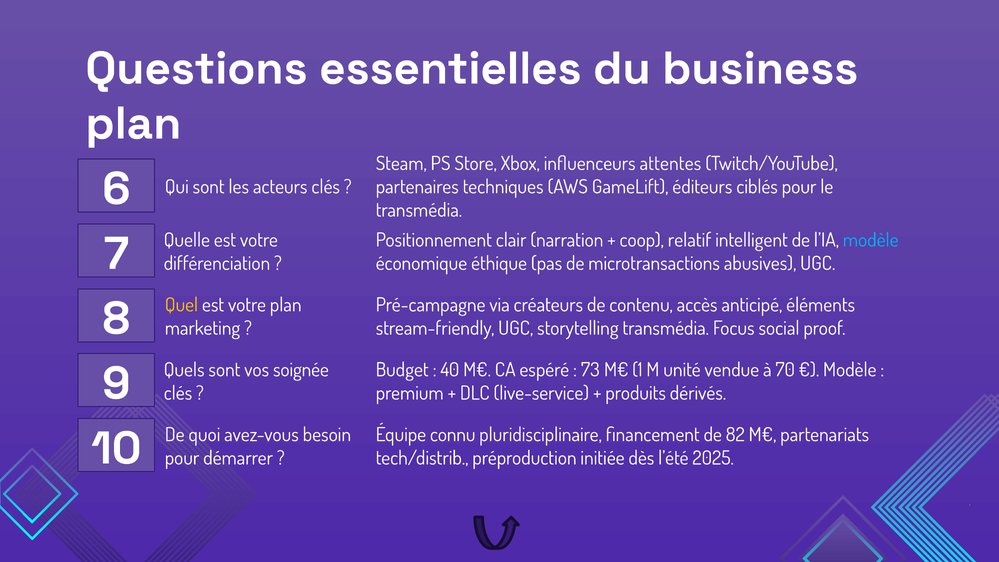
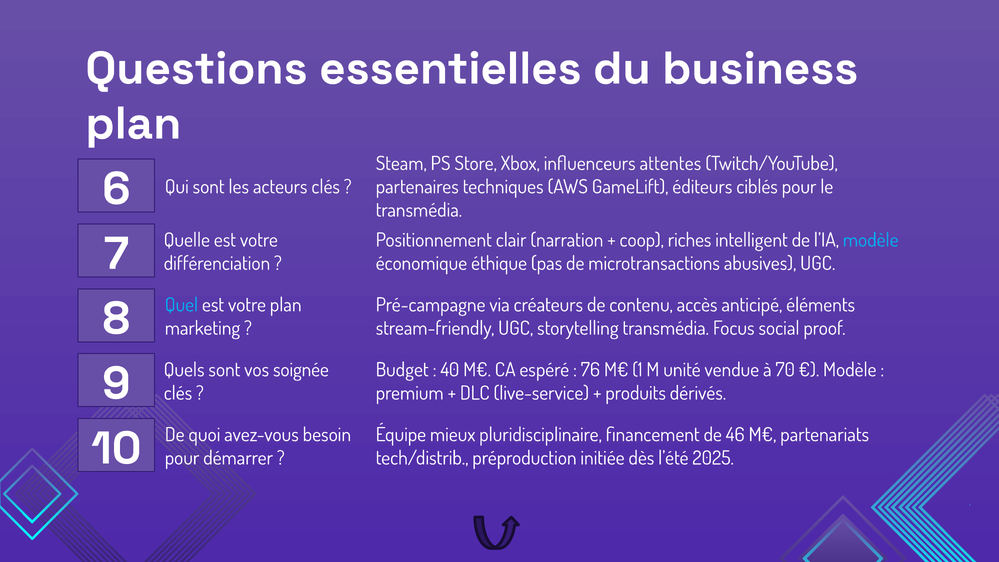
relatif: relatif -> riches (690, 240)
Quel colour: yellow -> light blue (181, 305)
73: 73 -> 76 (590, 370)
connu: connu -> mieux (453, 435)
82: 82 -> 46 (735, 435)
